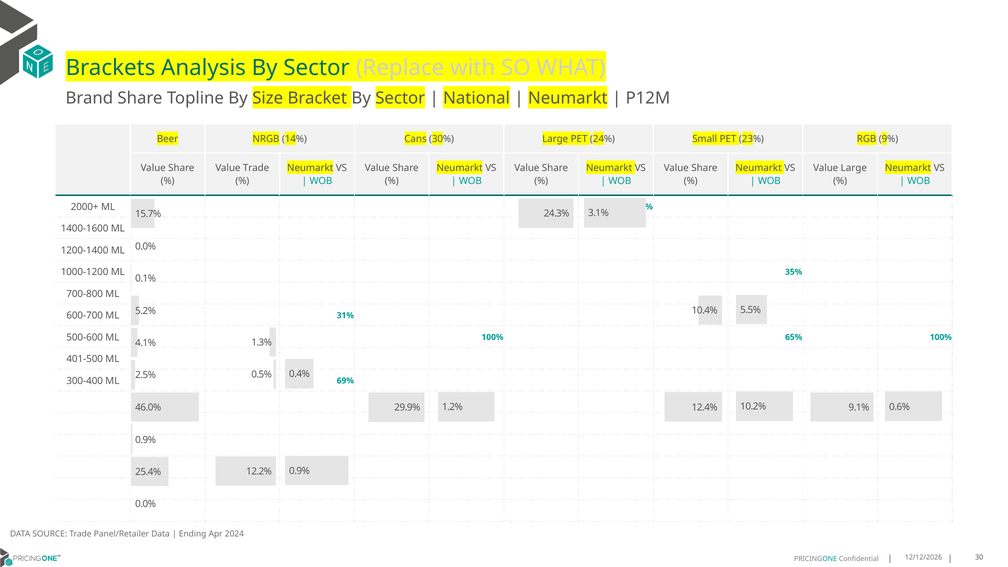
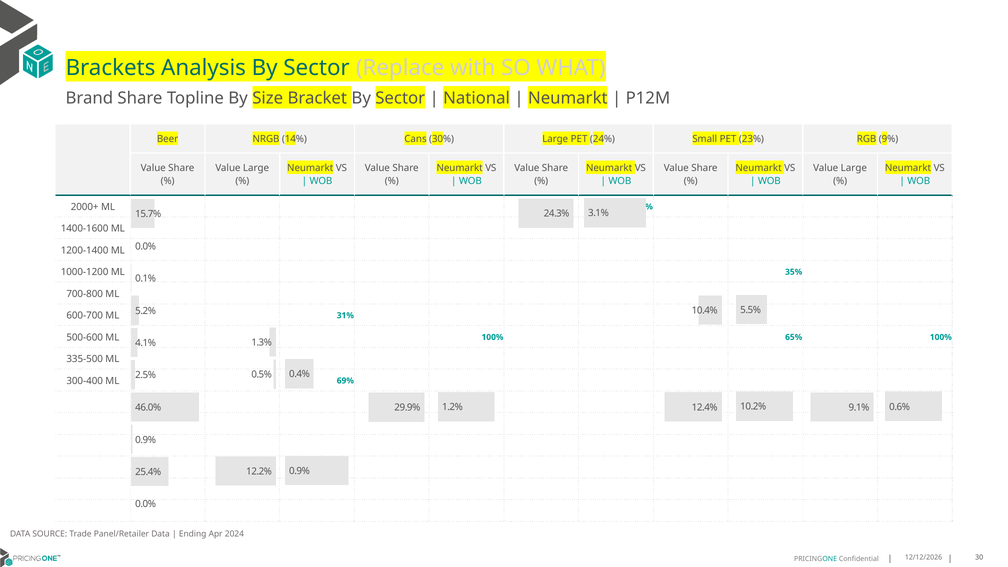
Trade: Trade -> Large (256, 168)
401-500: 401-500 -> 335-500 (85, 359)
